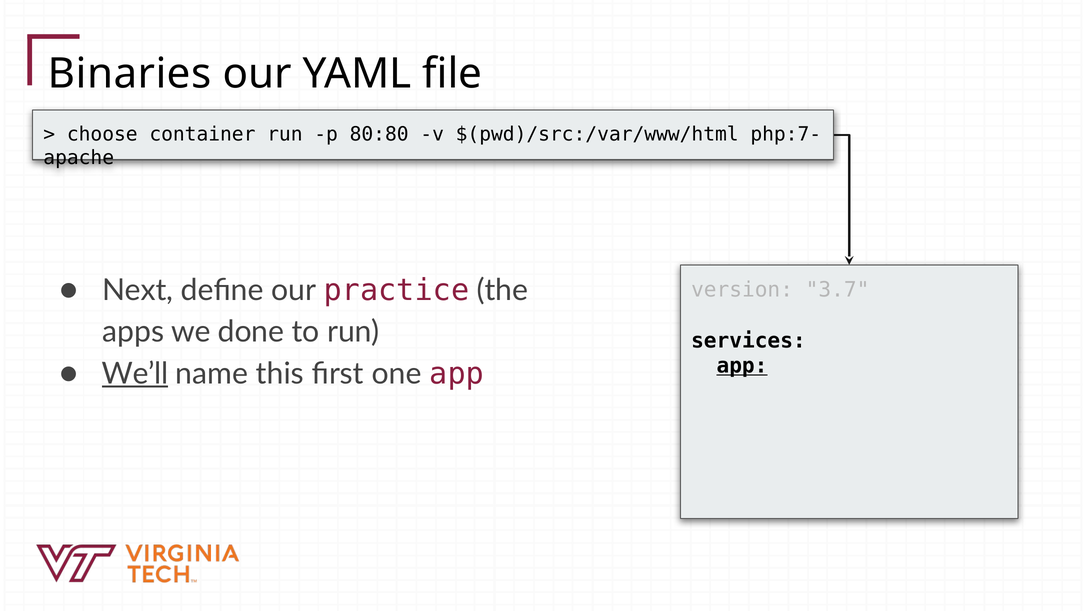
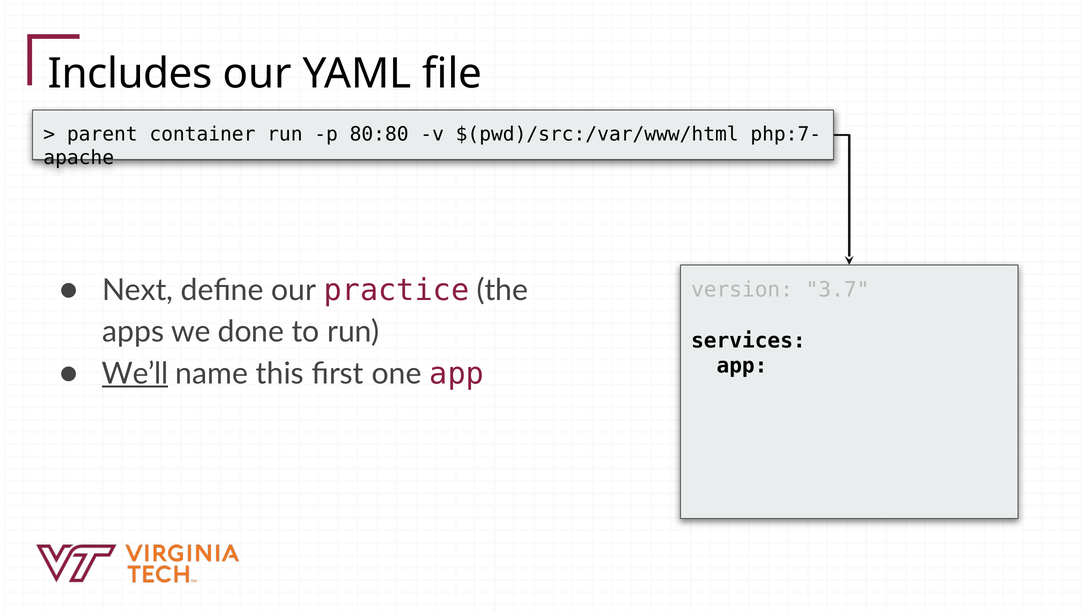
Binaries: Binaries -> Includes (130, 74)
choose: choose -> parent (102, 134)
app underline: present -> none (742, 366)
